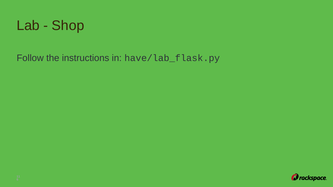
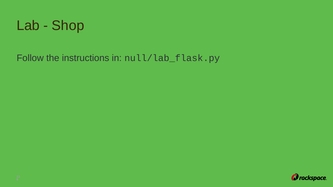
have/lab_flask.py: have/lab_flask.py -> null/lab_flask.py (172, 58)
